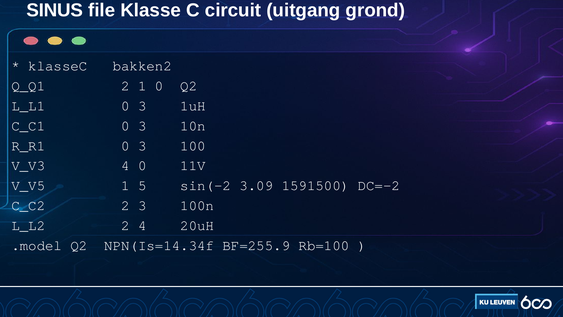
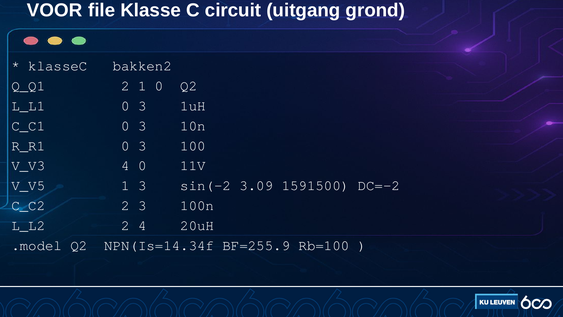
SINUS: SINUS -> VOOR (55, 10)
1 5: 5 -> 3 (142, 185)
